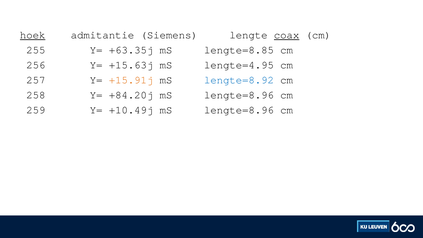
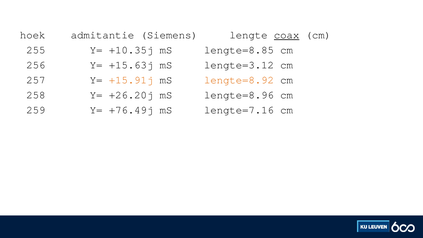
hoek underline: present -> none (33, 35)
+63.35j: +63.35j -> +10.35j (131, 50)
lengte=4.95: lengte=4.95 -> lengte=3.12 (239, 65)
lengte=8.92 colour: blue -> orange (239, 80)
+84.20j: +84.20j -> +26.20j (131, 95)
+10.49j: +10.49j -> +76.49j (131, 110)
lengte=8.96: lengte=8.96 -> lengte=7.16 (239, 110)
